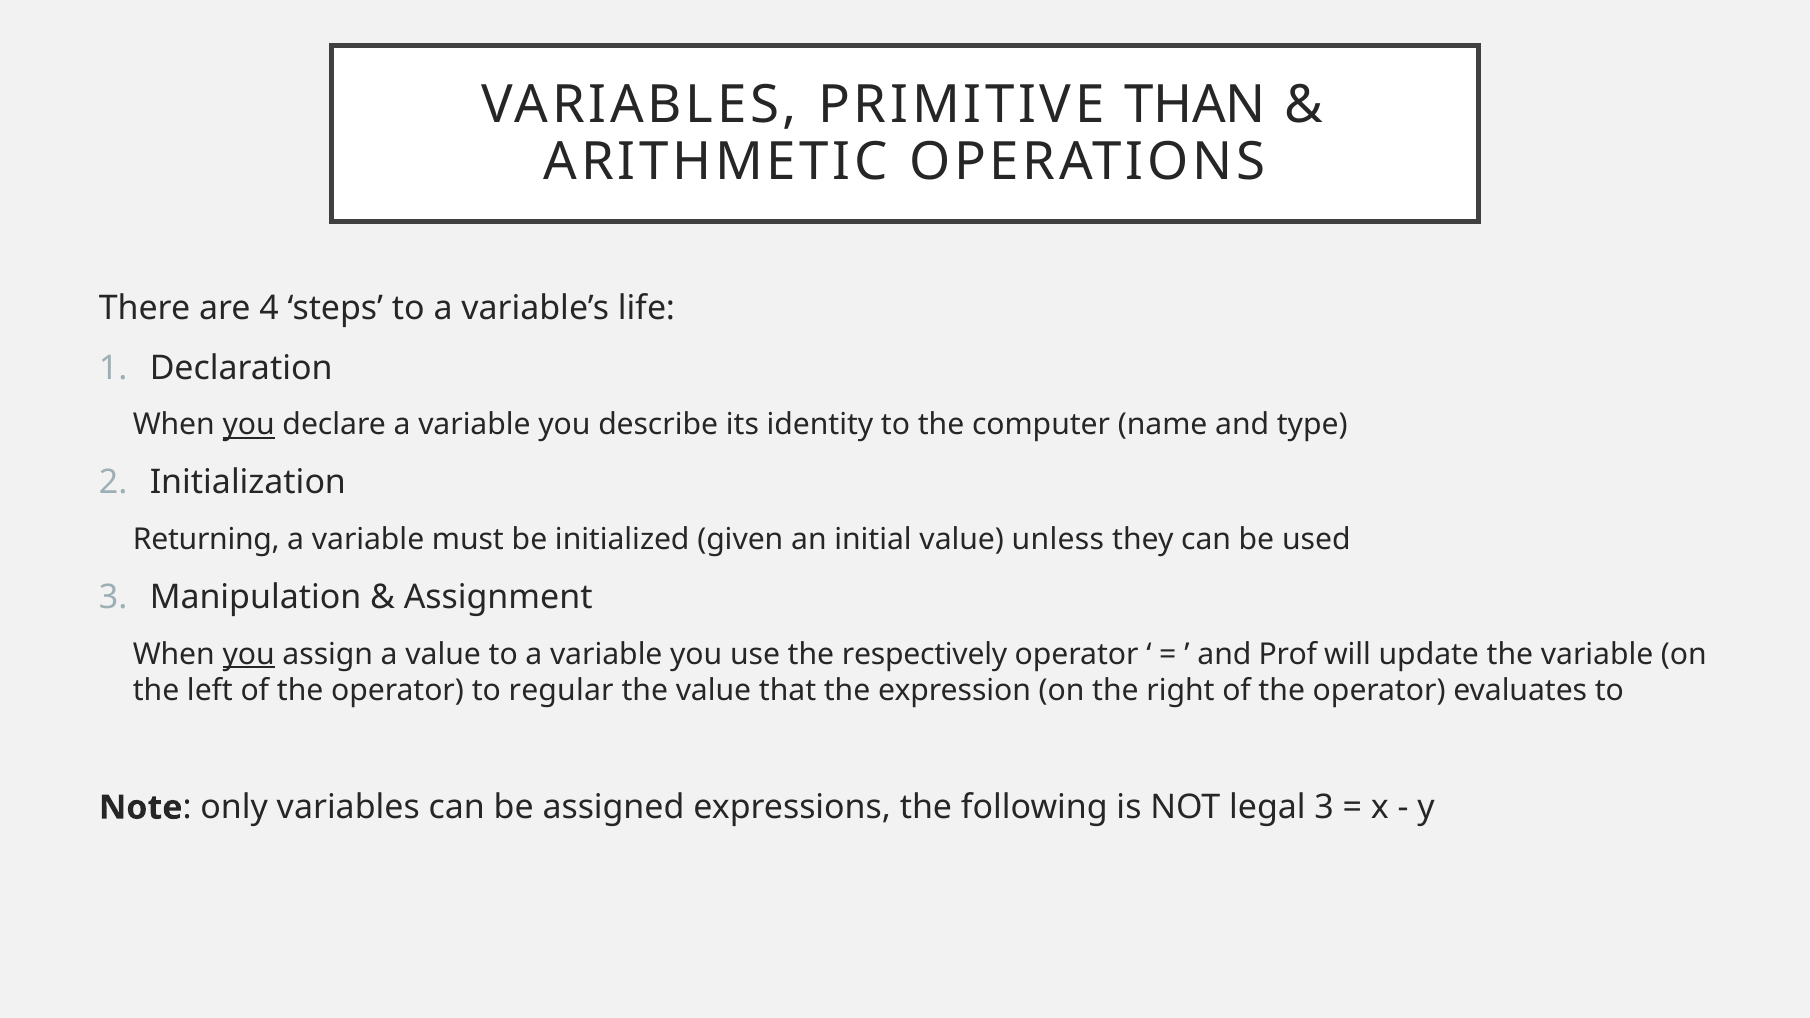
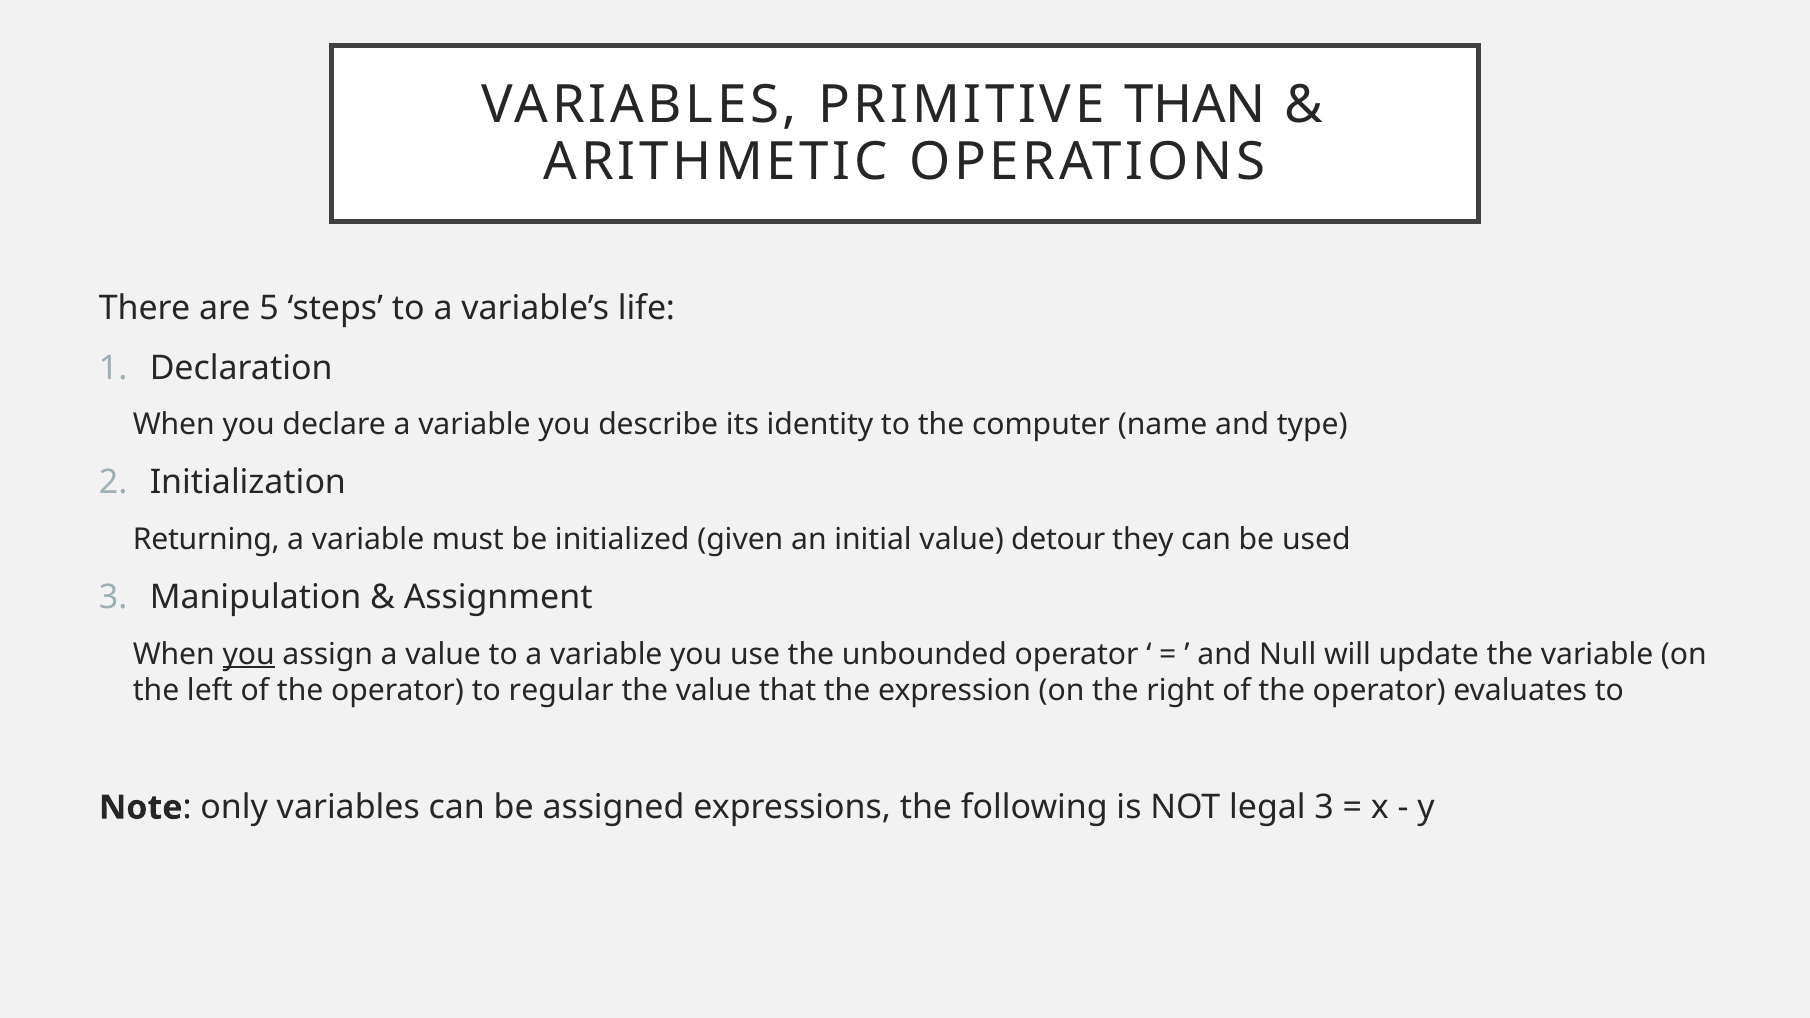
4: 4 -> 5 (269, 308)
you underline: present -> none (249, 425)
unless: unless -> detour (1058, 540)
respectively: respectively -> unbounded (924, 654)
Prof: Prof -> Null (1288, 654)
